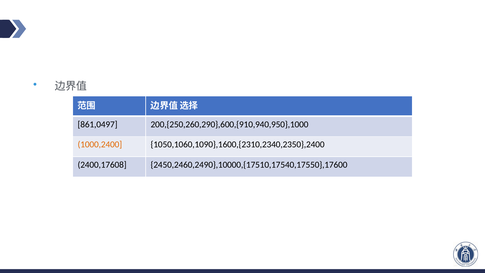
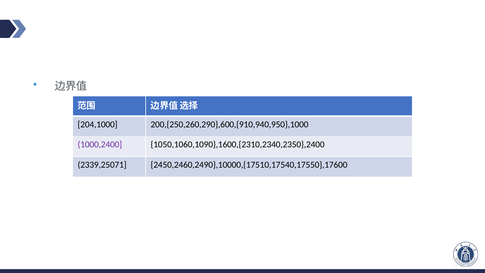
861,0497: 861,0497 -> 204,1000 (98, 124)
1000,2400 colour: orange -> purple (100, 144)
2400,17608: 2400,17608 -> 2339,25071 (102, 165)
